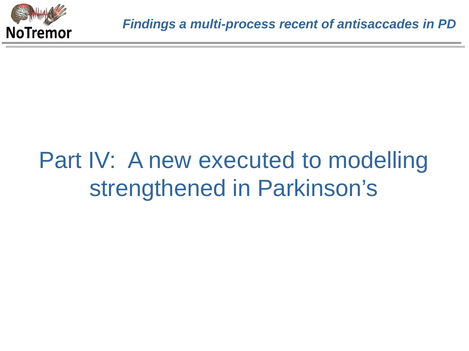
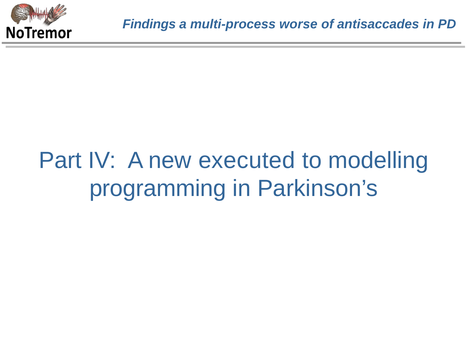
recent: recent -> worse (298, 24)
strengthened: strengthened -> programming (158, 189)
